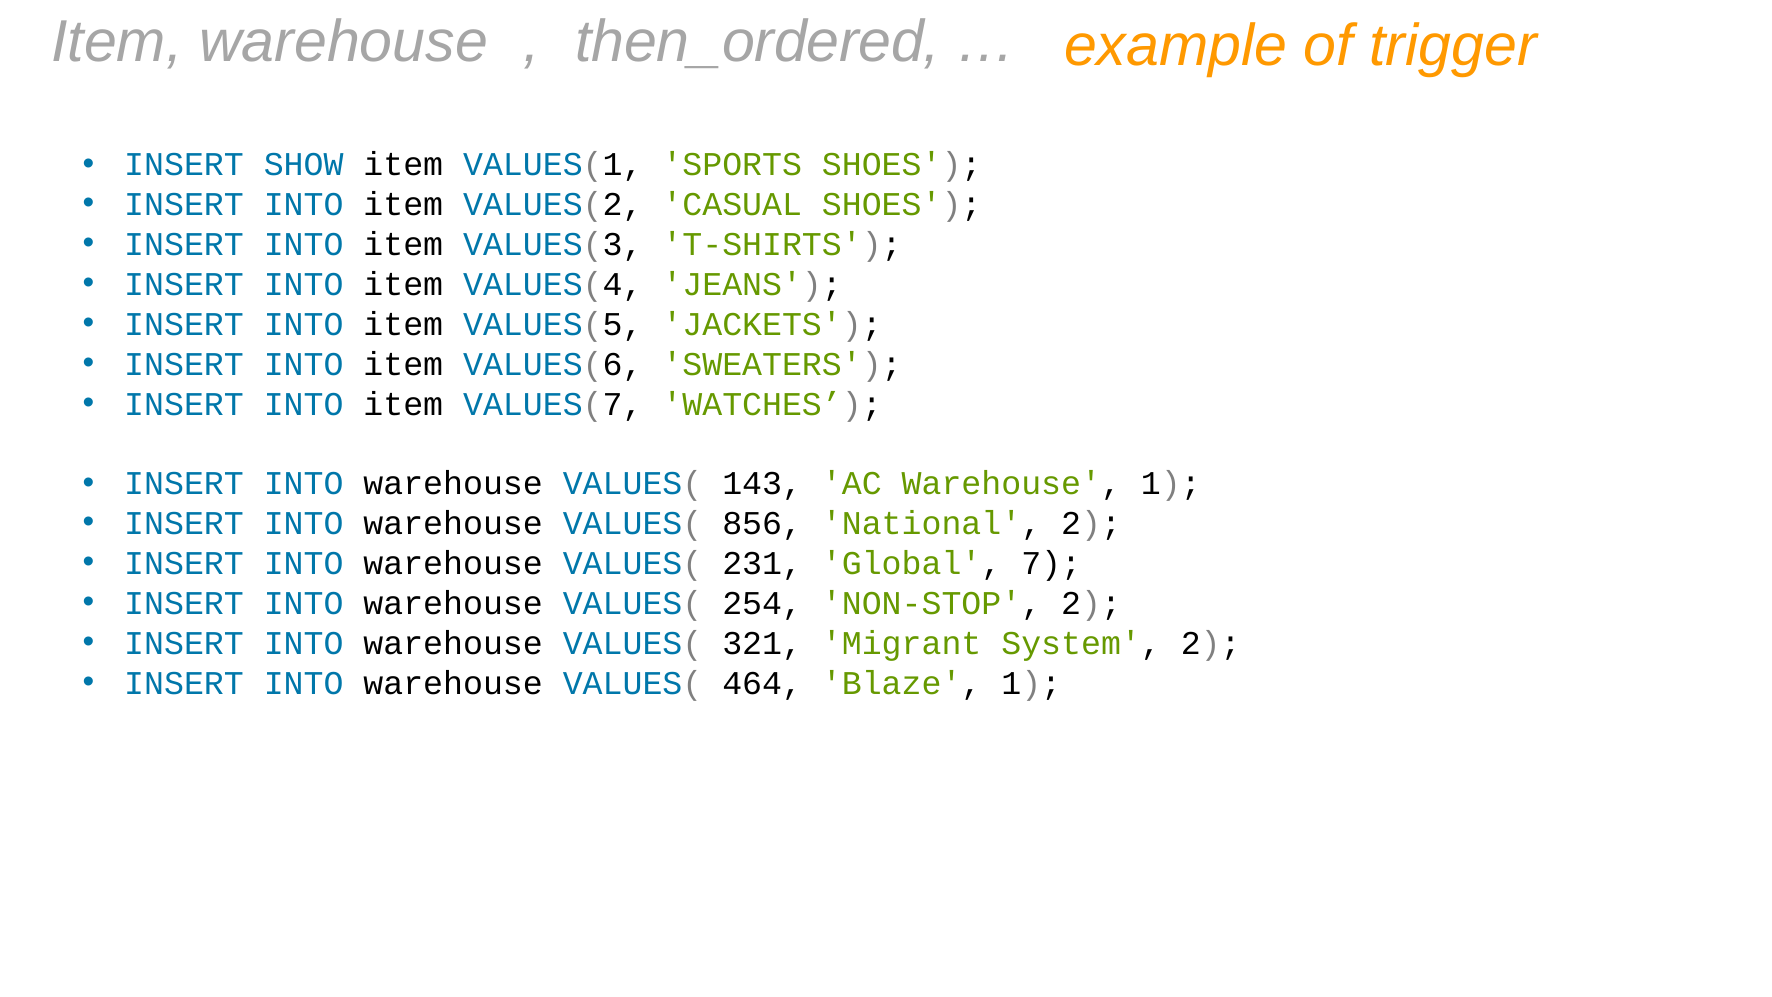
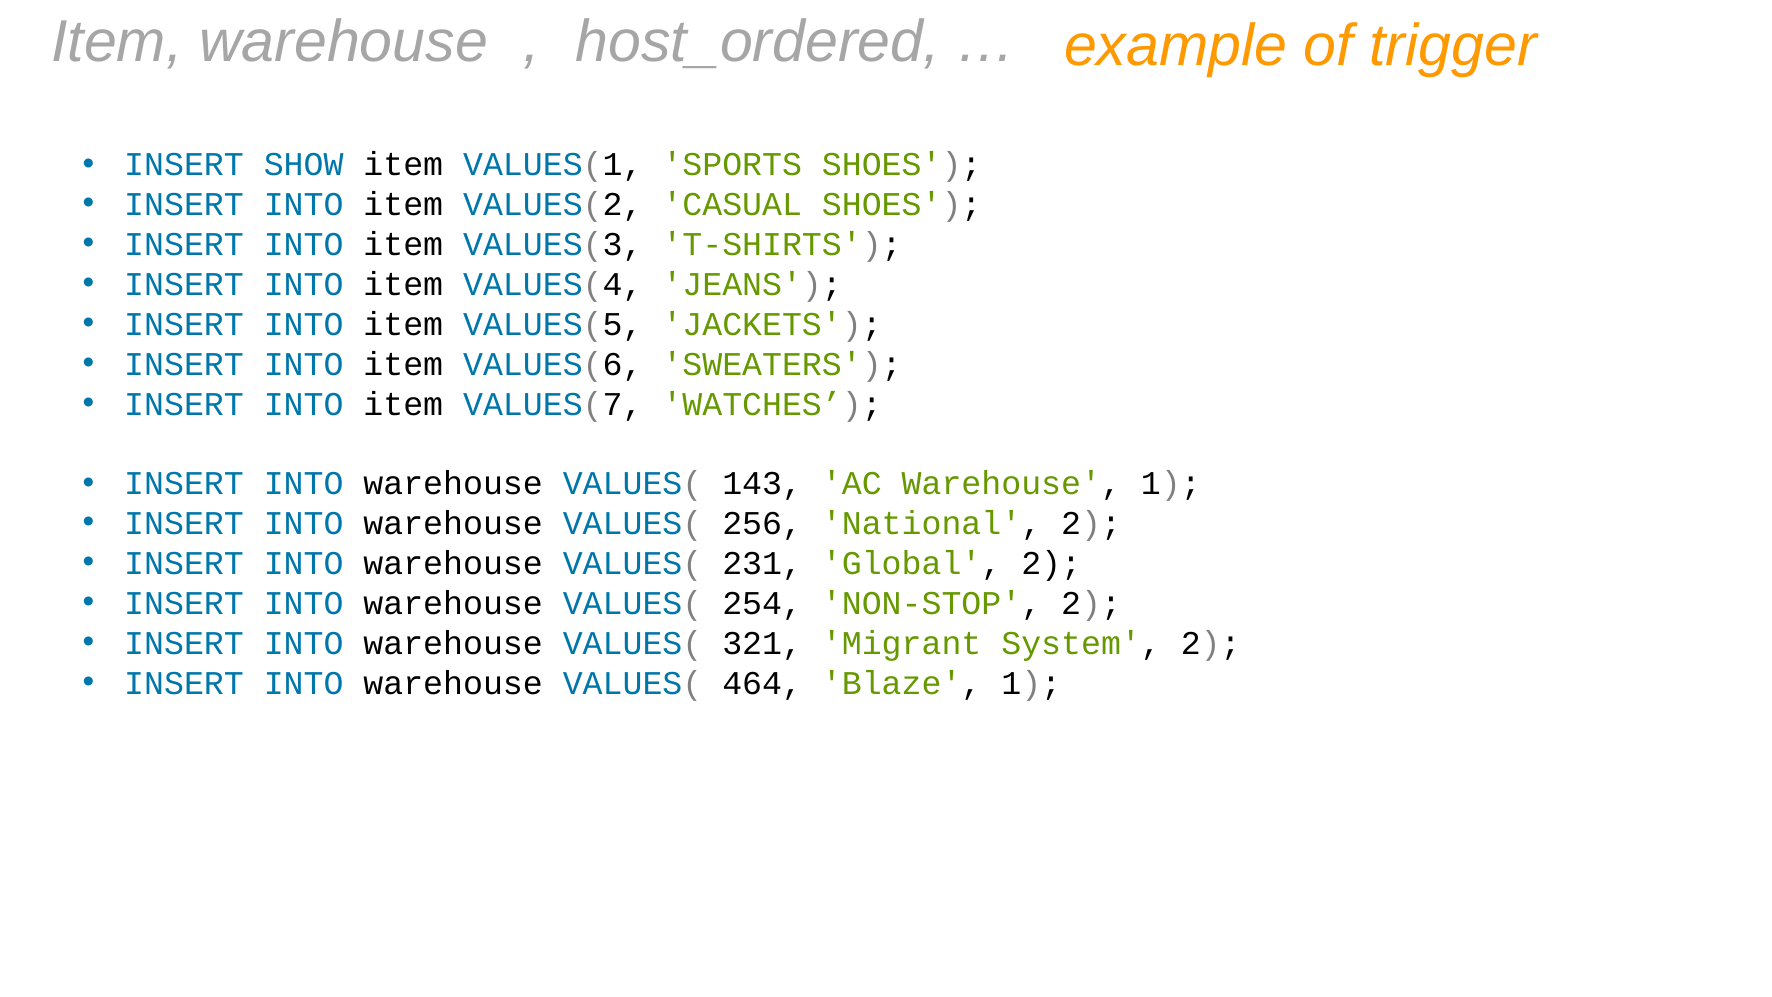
then_ordered: then_ordered -> host_ordered (758, 42)
856: 856 -> 256 (762, 524)
Global 7: 7 -> 2 (1051, 563)
